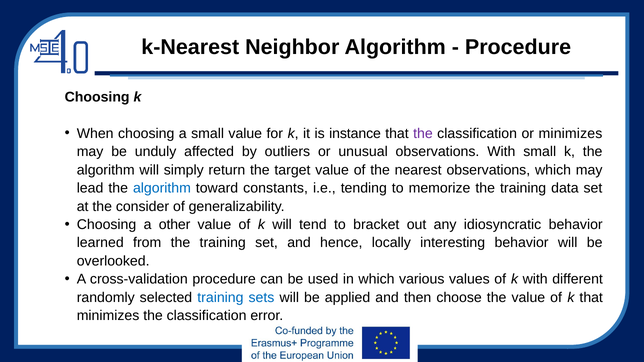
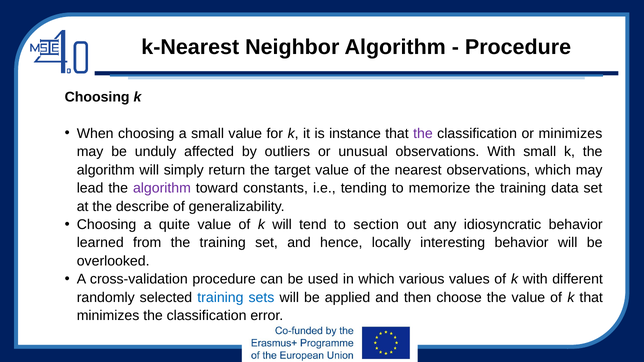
algorithm colour: blue -> purple (162, 188)
consider: consider -> describe (142, 206)
other: other -> quite (174, 225)
bracket: bracket -> section (376, 225)
